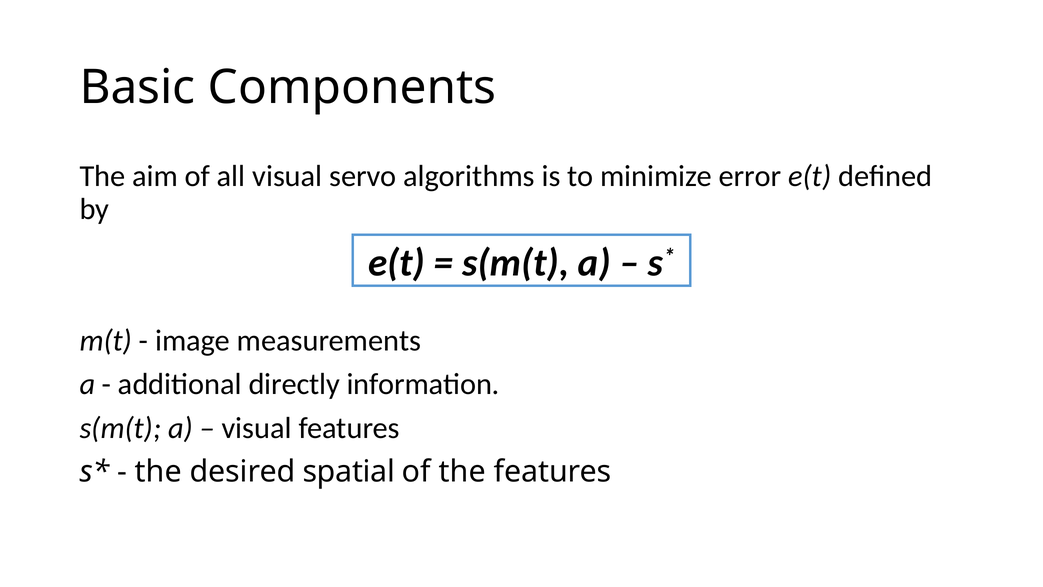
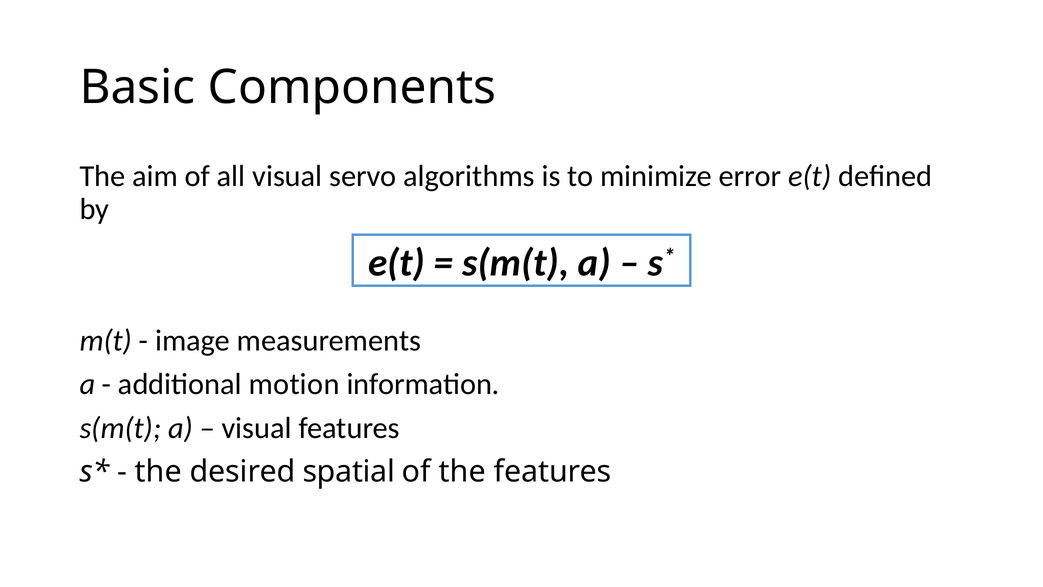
directly: directly -> motion (294, 384)
